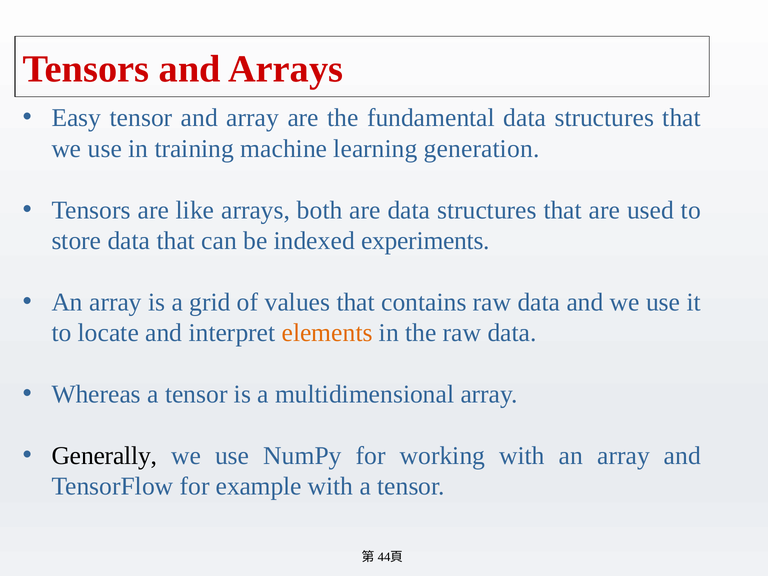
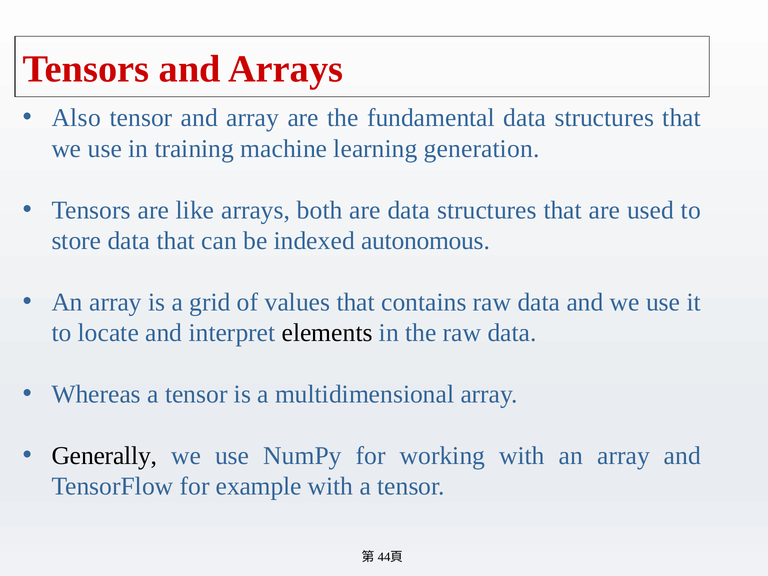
Easy: Easy -> Also (76, 118)
experiments: experiments -> autonomous (426, 241)
elements colour: orange -> black (327, 333)
